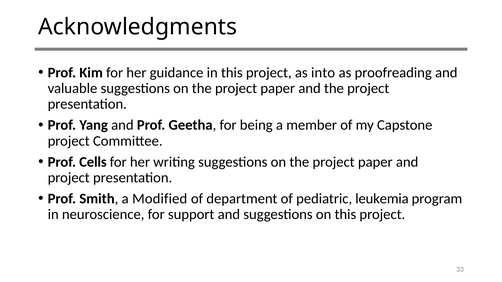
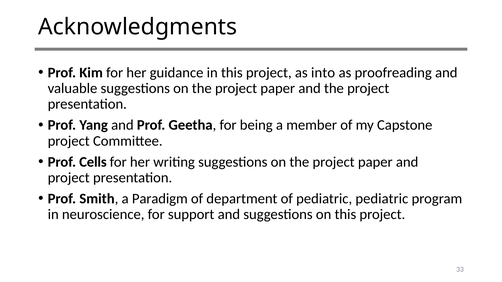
Modified: Modified -> Paradigm (160, 199)
pediatric leukemia: leukemia -> pediatric (382, 199)
